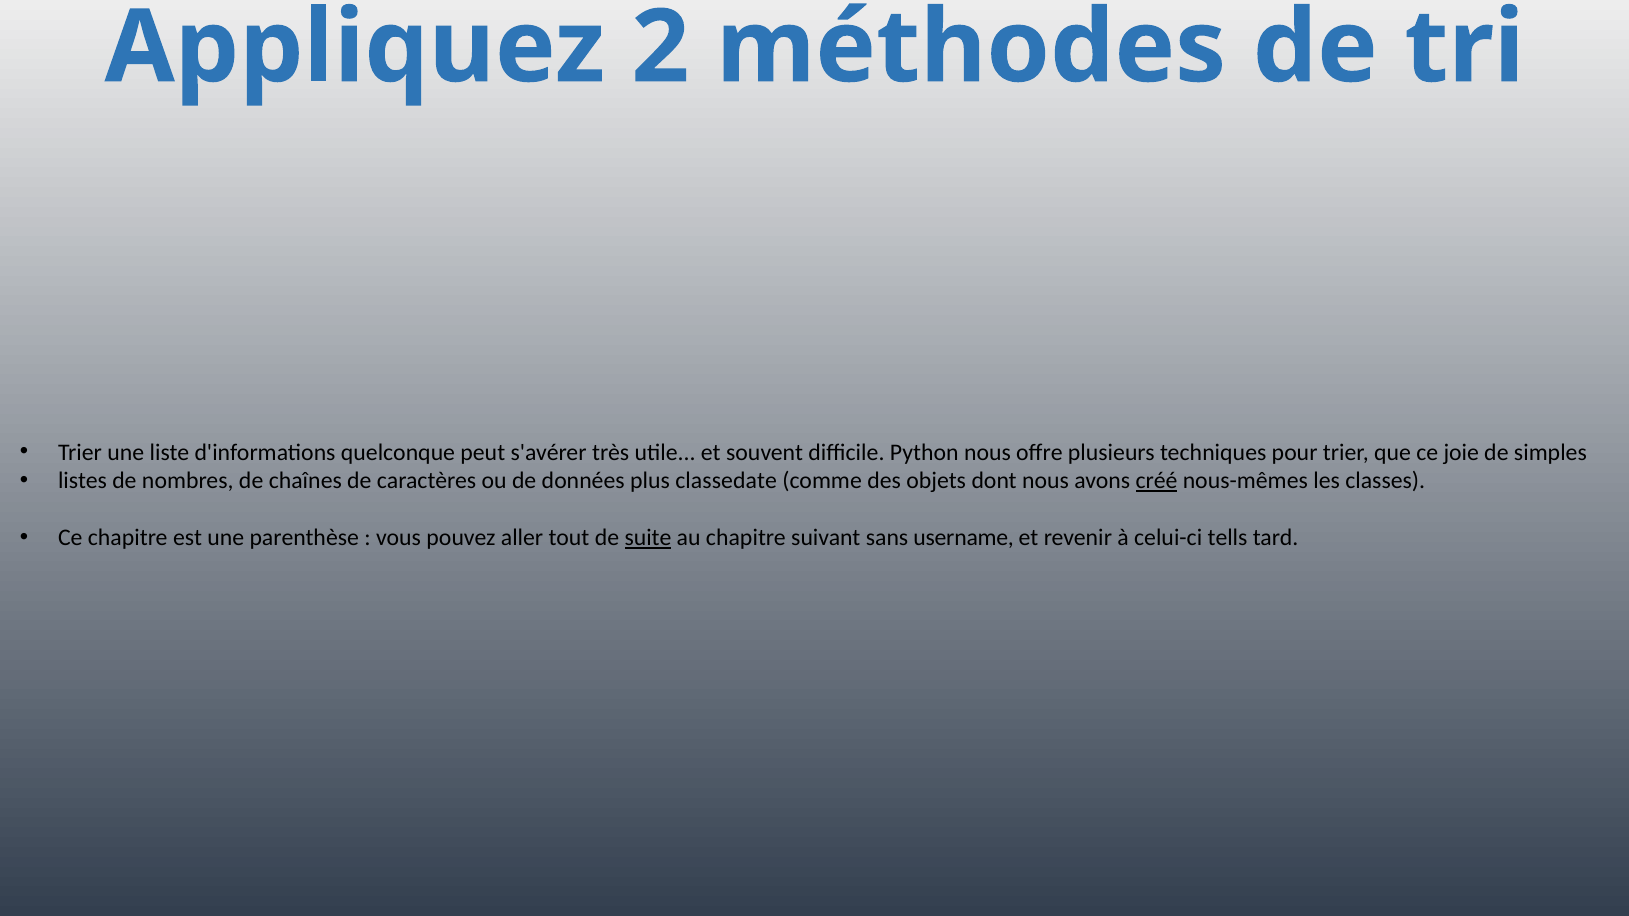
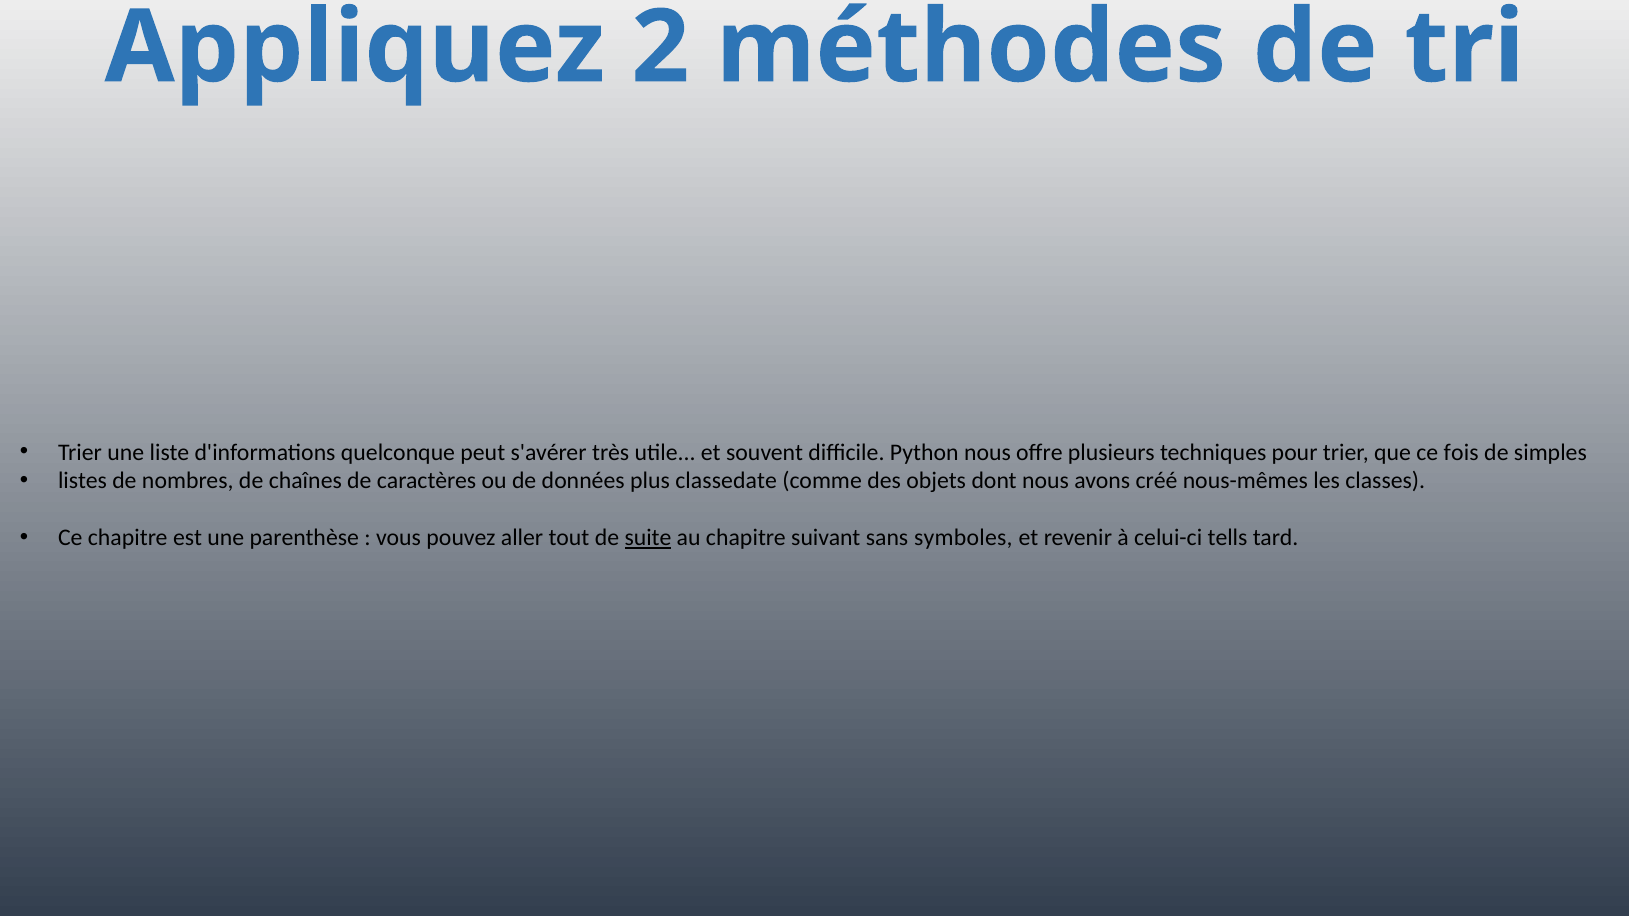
joie: joie -> fois (1461, 452)
créé underline: present -> none (1157, 481)
username: username -> symboles (963, 538)
